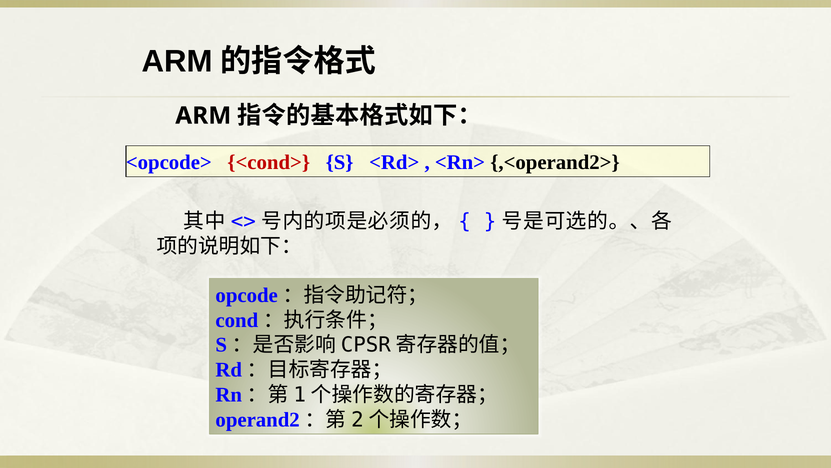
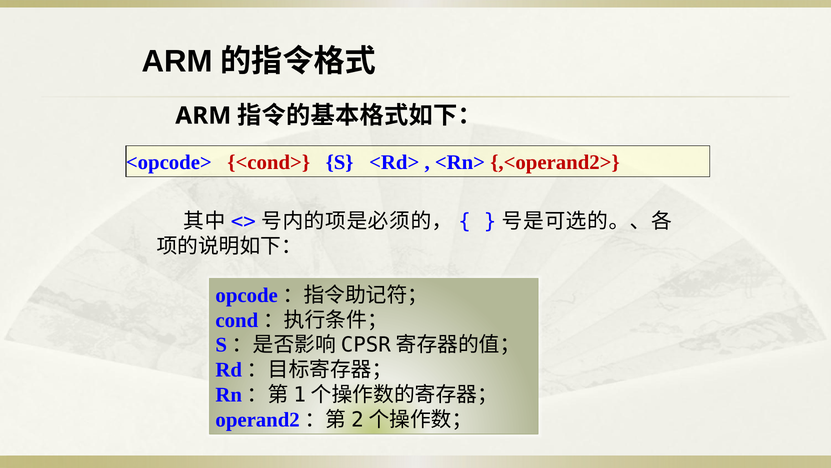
,<operand2> colour: black -> red (555, 162)
